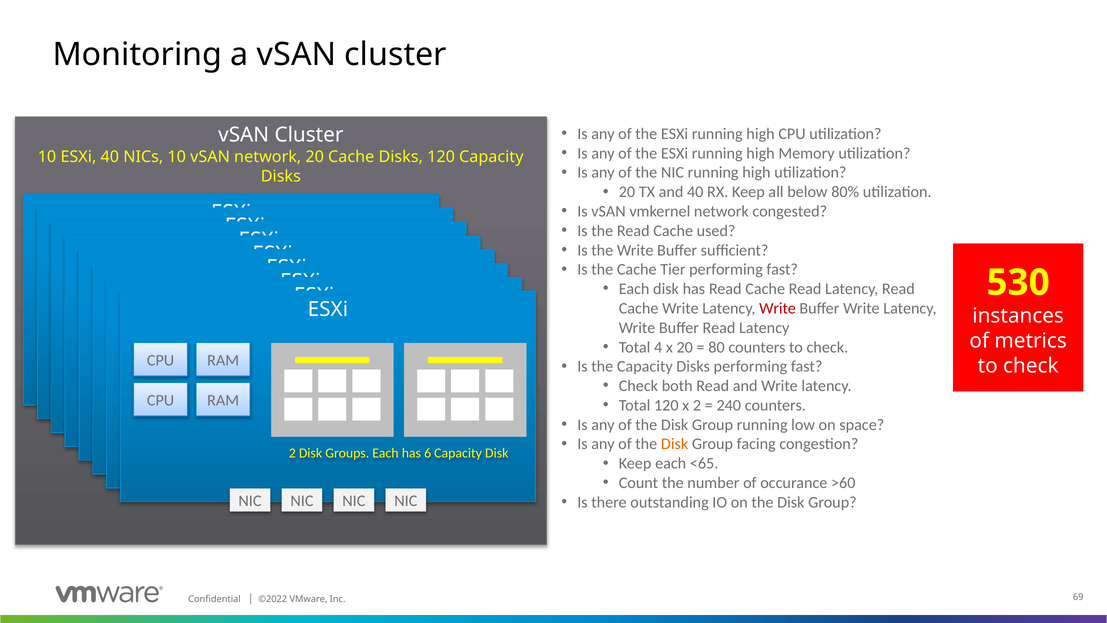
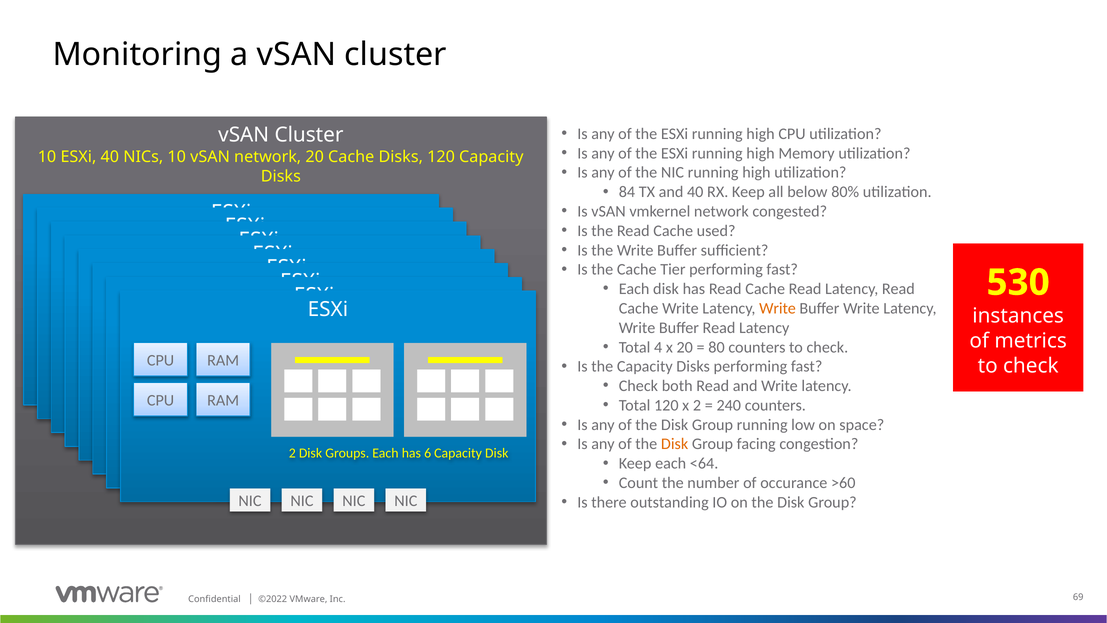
20: 20 -> 84 (627, 192)
Write colour: red -> orange (778, 308)
<65: <65 -> <64 (704, 463)
